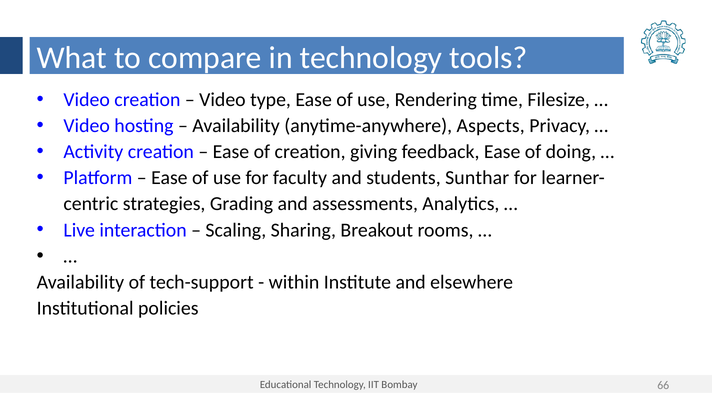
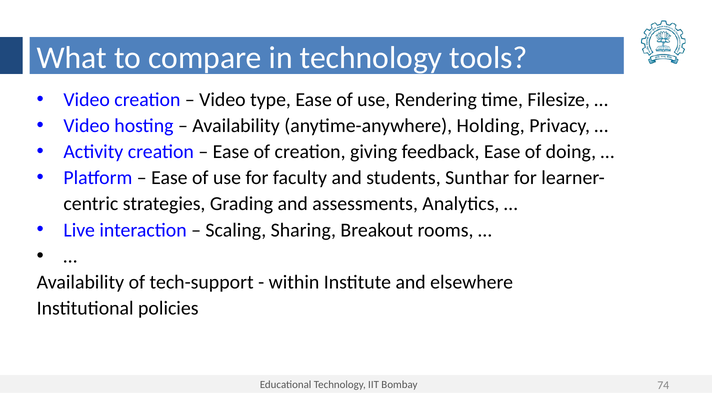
Aspects: Aspects -> Holding (491, 126)
66: 66 -> 74 (663, 386)
